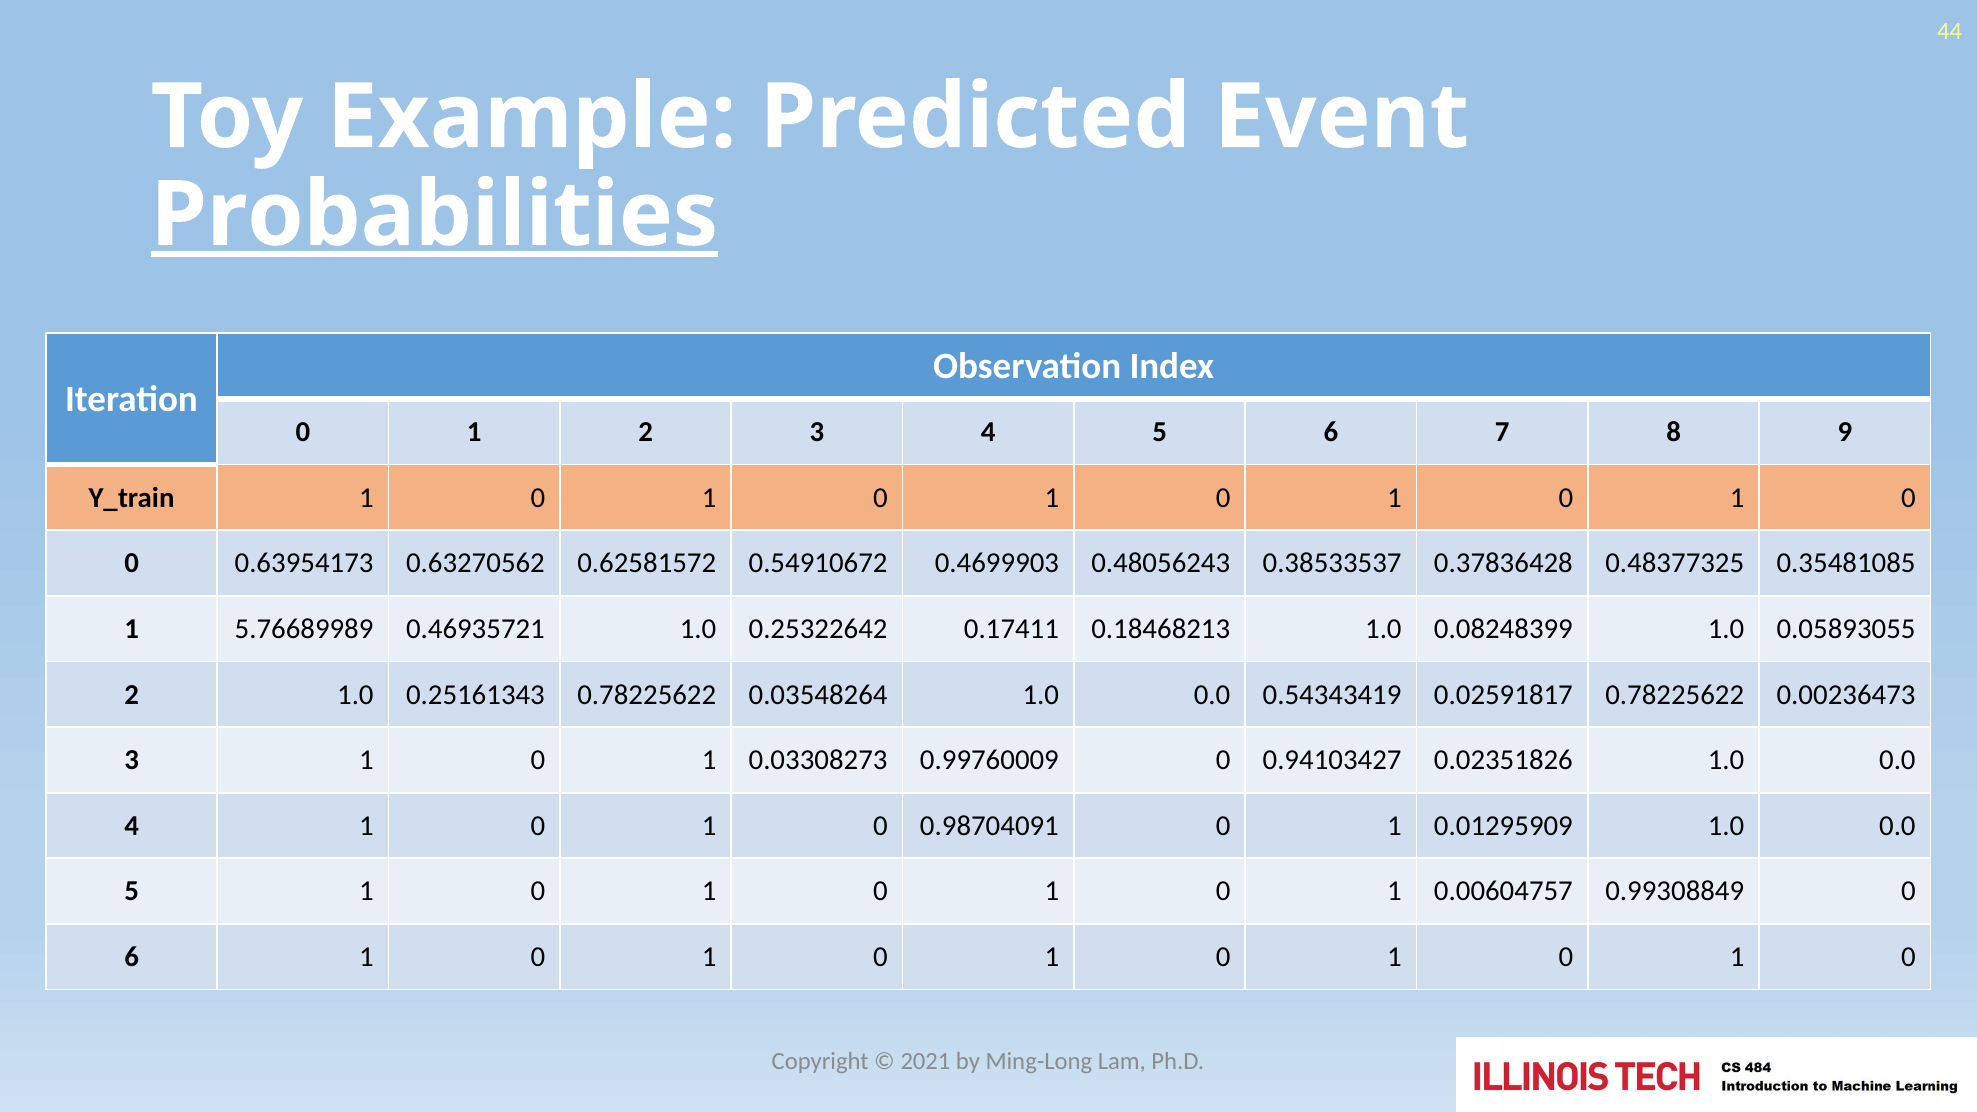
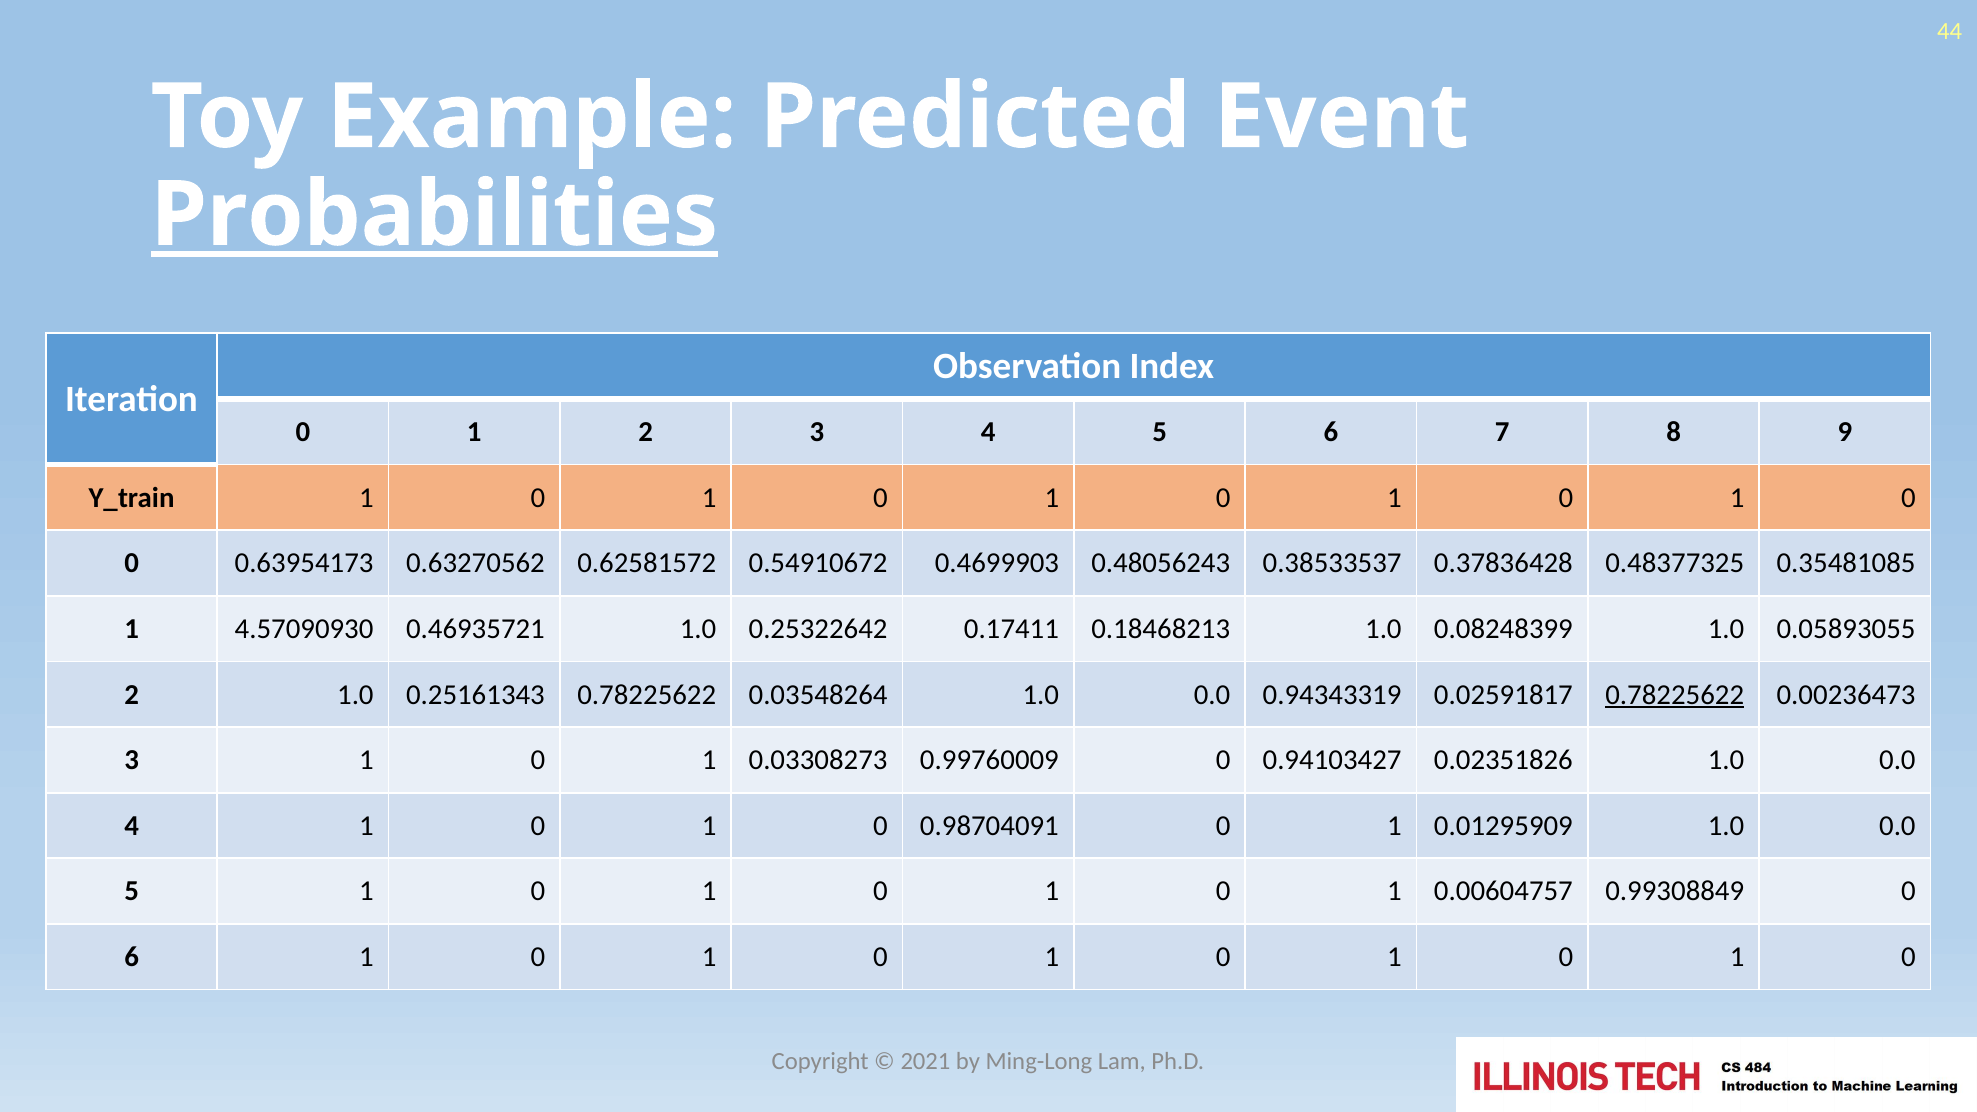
5.76689989: 5.76689989 -> 4.57090930 (304, 629)
0.54343419: 0.54343419 -> 0.94343319 (1332, 695)
0.78225622 underline: none -> present (1675, 695)
